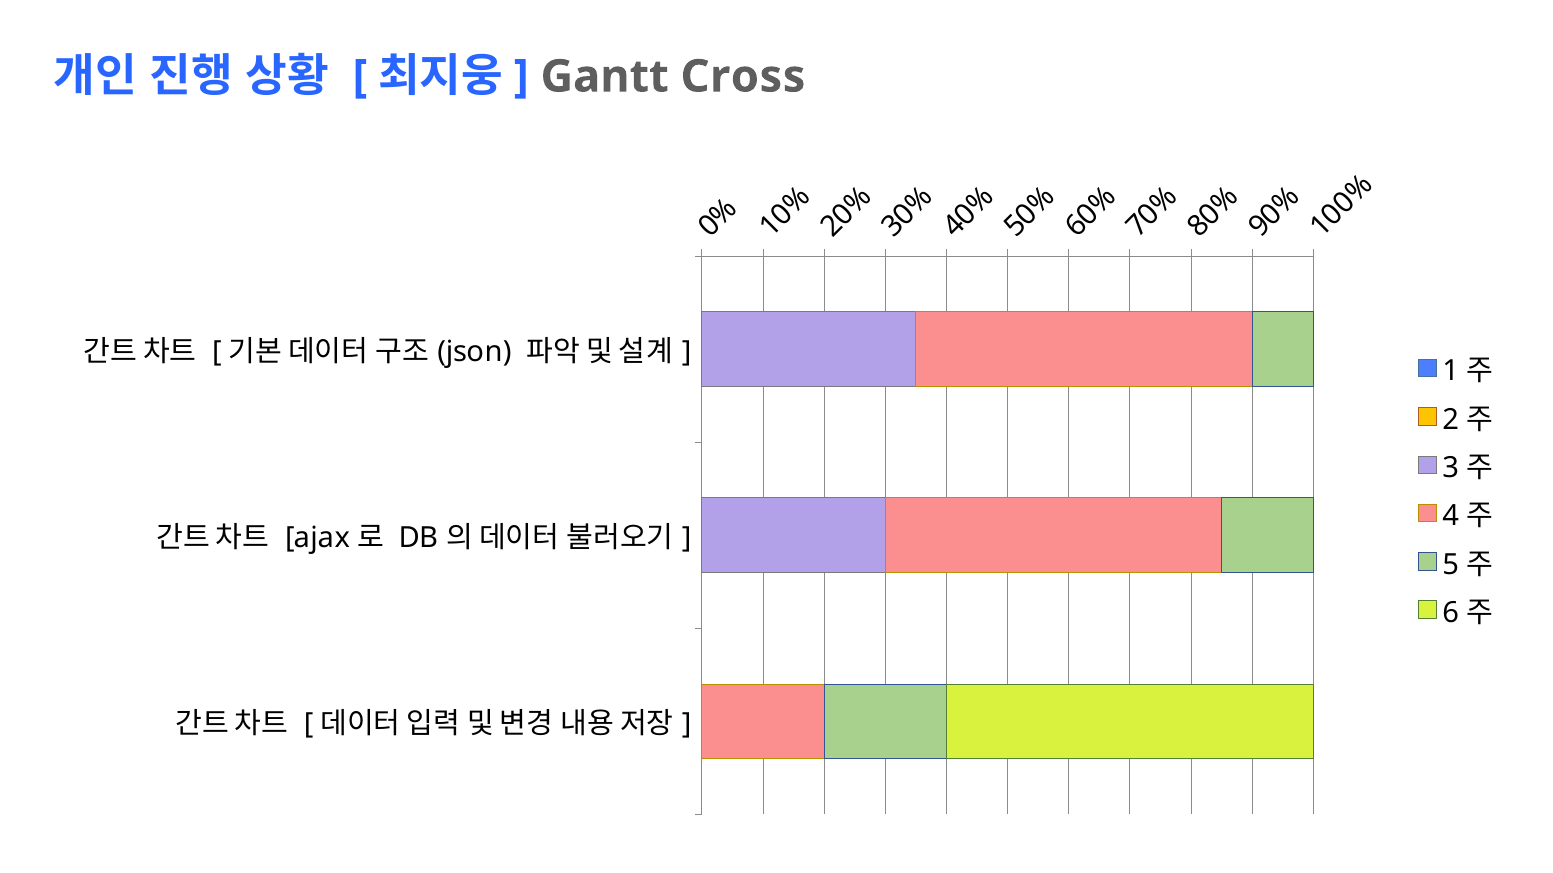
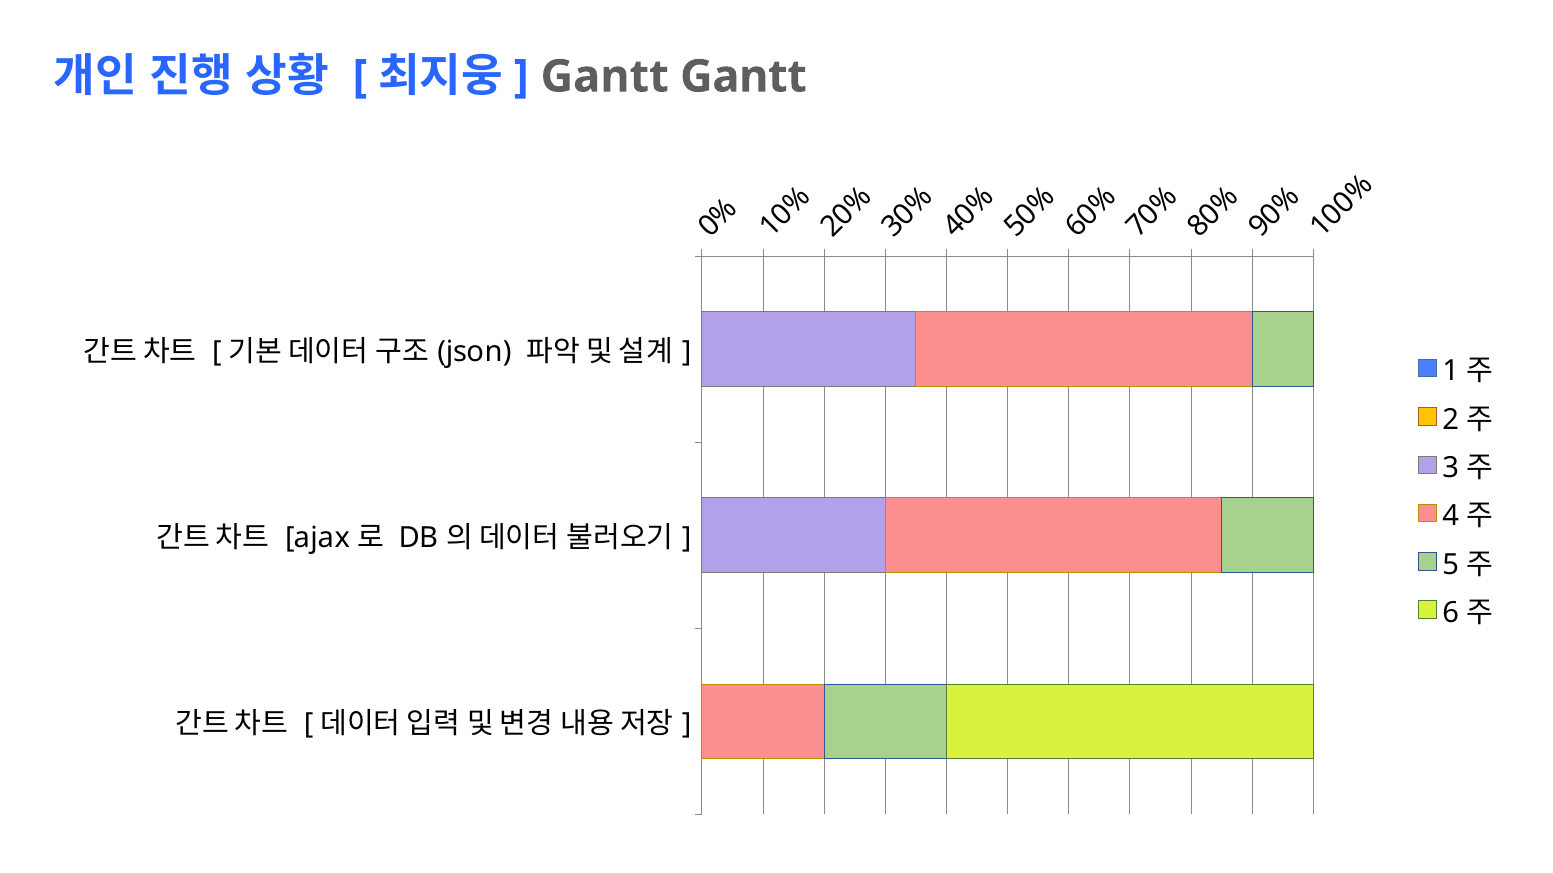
Gantt Cross: Cross -> Gantt (743, 77)
